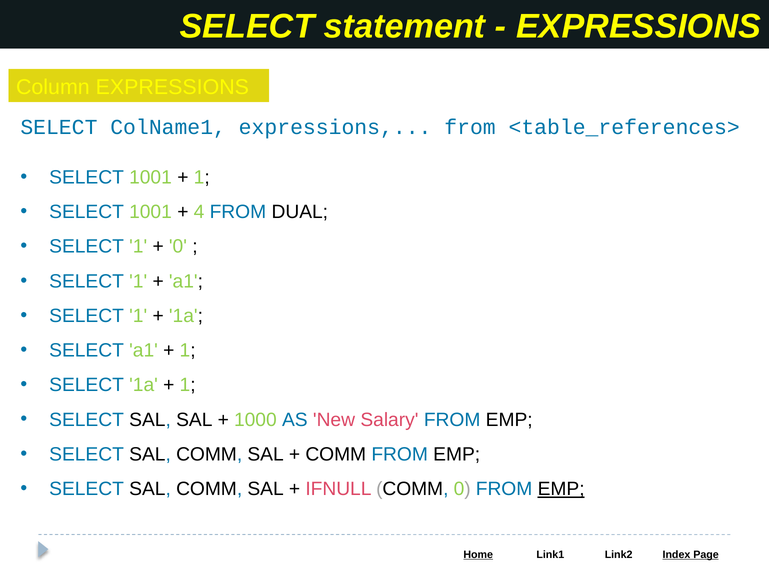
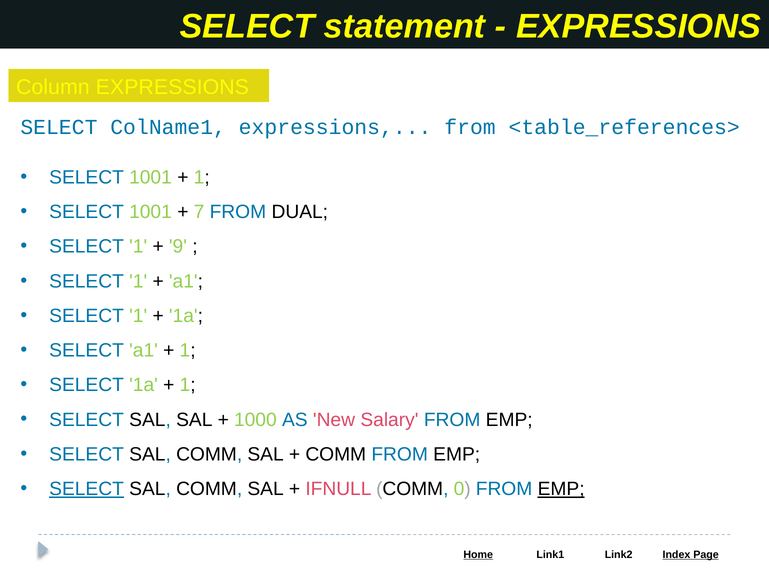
4: 4 -> 7 (199, 212)
0: 0 -> 9 (178, 246)
SELECT underline: none -> present (87, 489)
